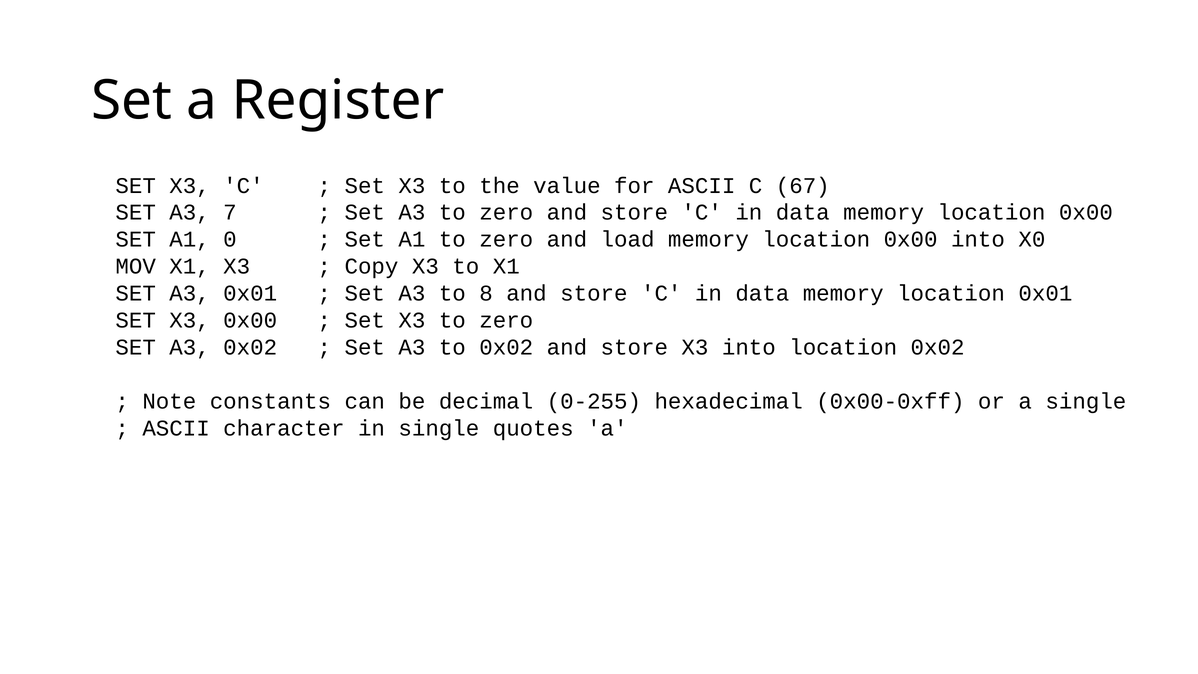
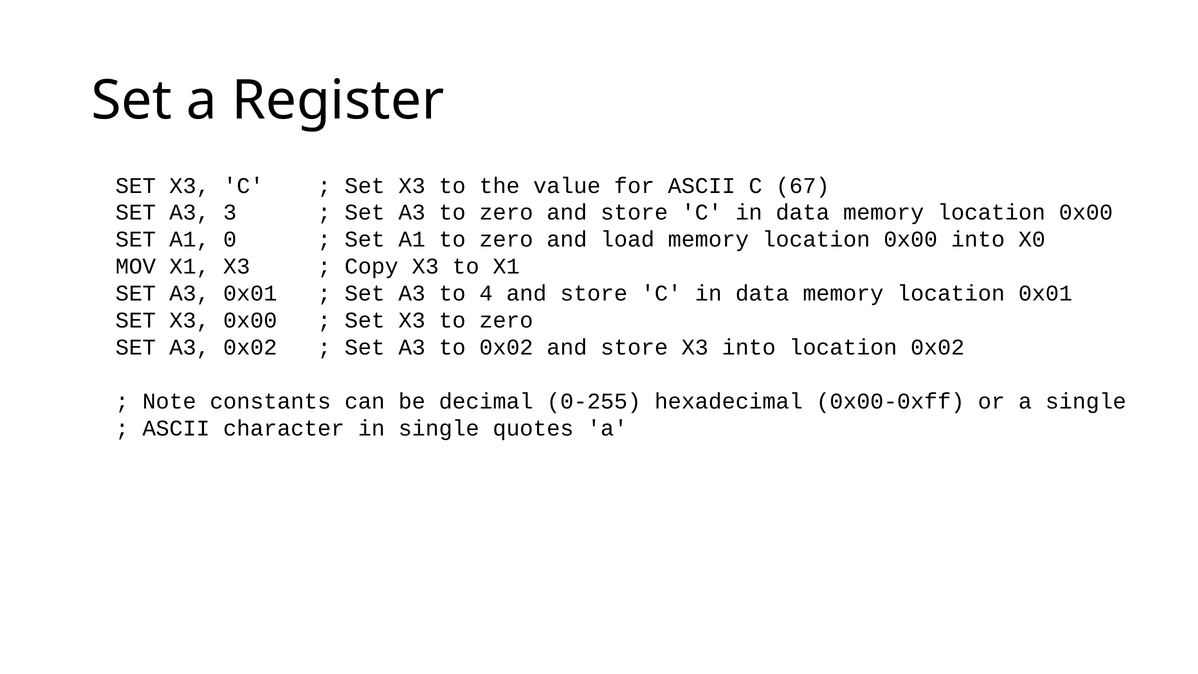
7: 7 -> 3 (230, 213)
8: 8 -> 4 (486, 293)
